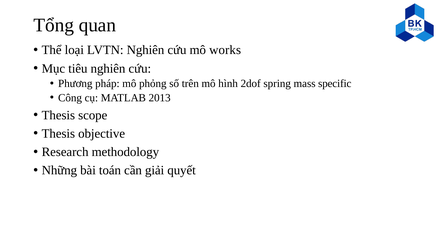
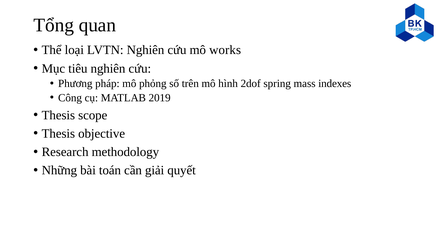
specific: specific -> indexes (335, 84)
2013: 2013 -> 2019 (160, 98)
